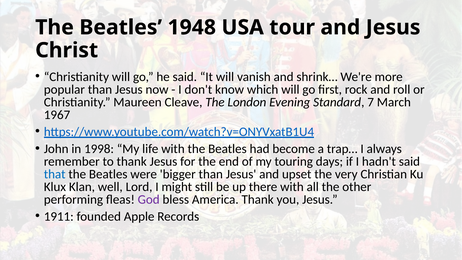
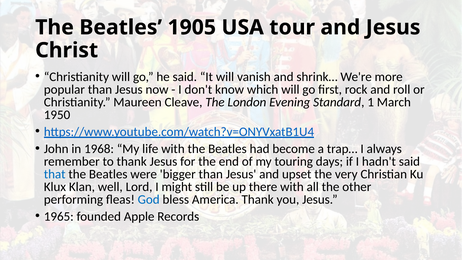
1948: 1948 -> 1905 (192, 27)
7: 7 -> 1 (371, 102)
1967: 1967 -> 1950 (57, 115)
1998: 1998 -> 1968 (99, 149)
God colour: purple -> blue (149, 199)
1911: 1911 -> 1965 (59, 216)
